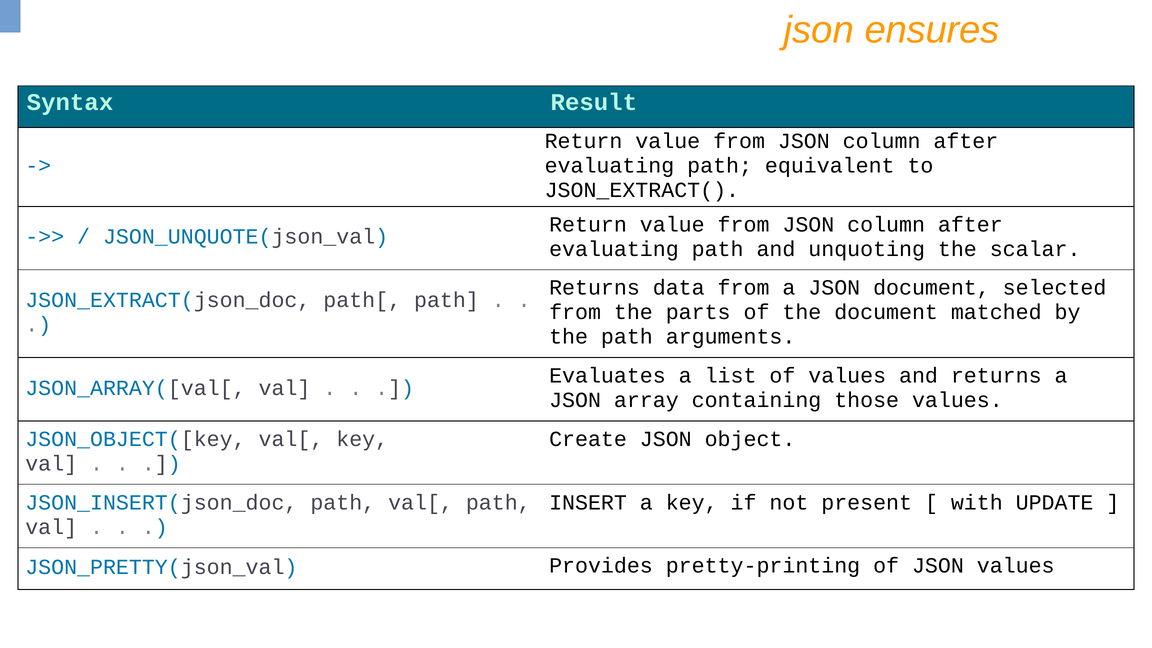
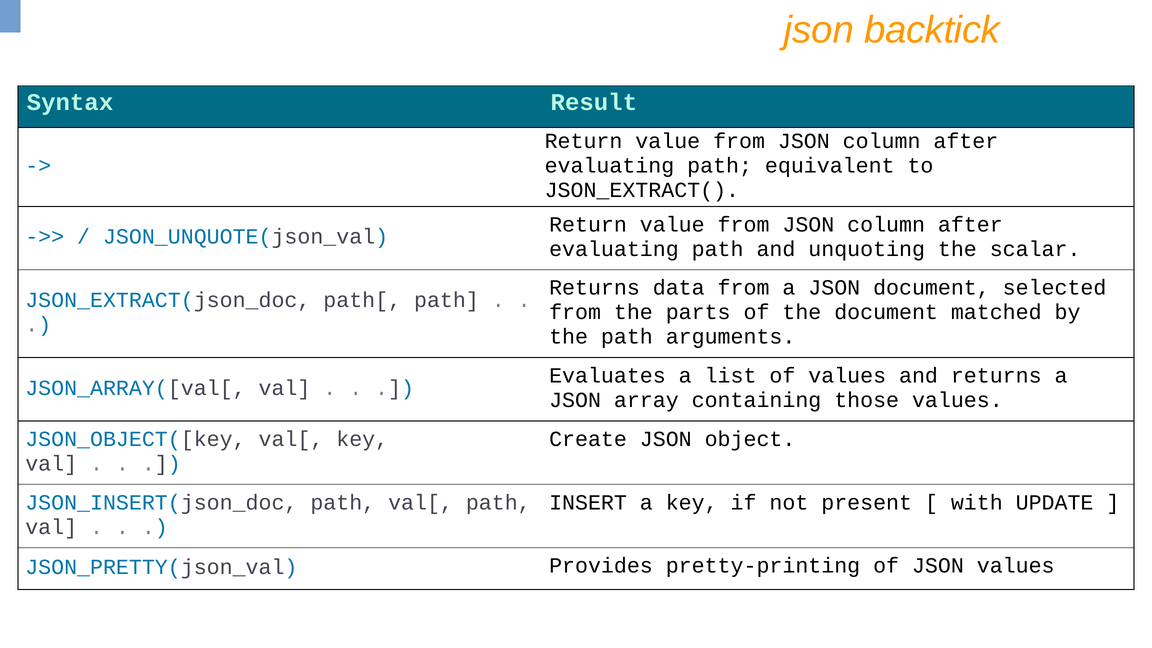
ensures: ensures -> backtick (932, 30)
